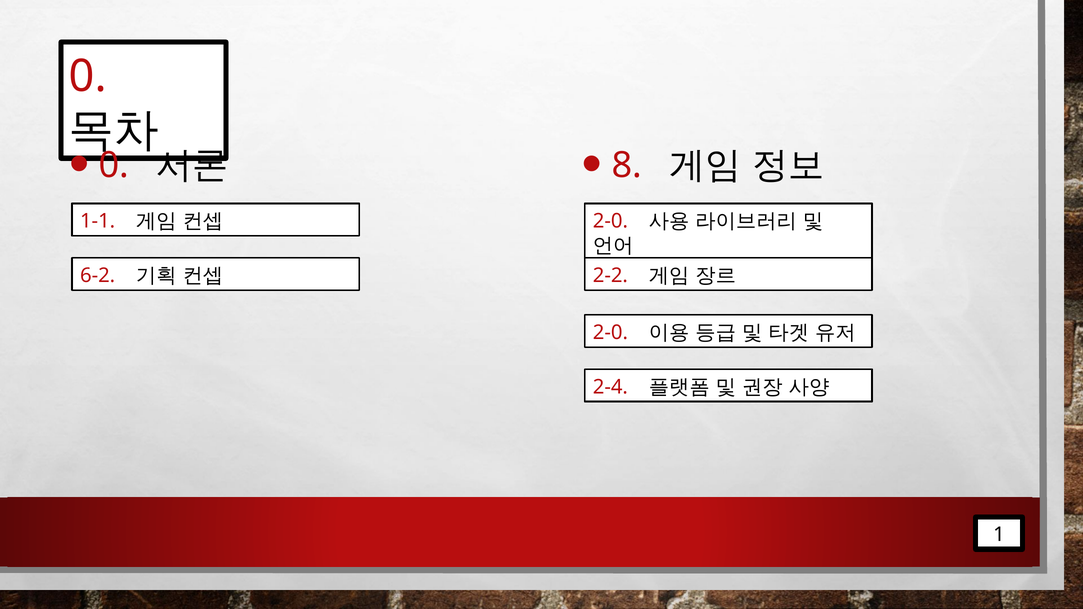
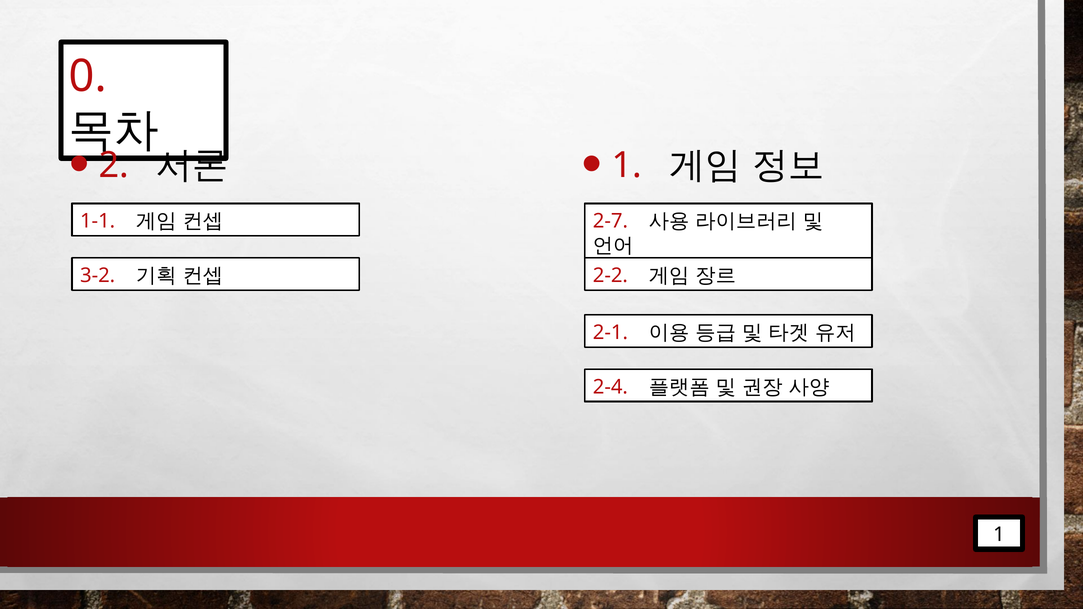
0: 0 -> 2 (114, 165)
8: 8 -> 1 (627, 165)
2-0: 2-0 -> 2-7 (610, 221)
6-2: 6-2 -> 3-2 (98, 276)
2-0: 2-0 -> 2-1 (610, 333)
